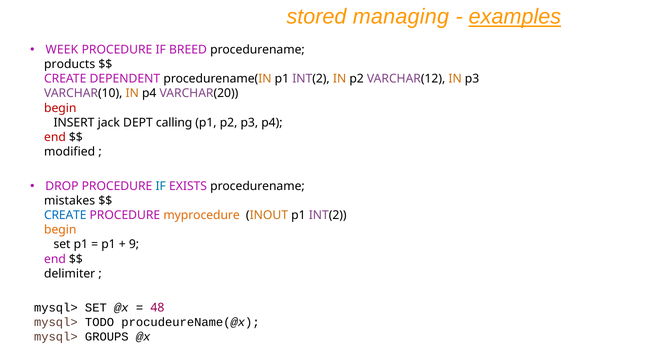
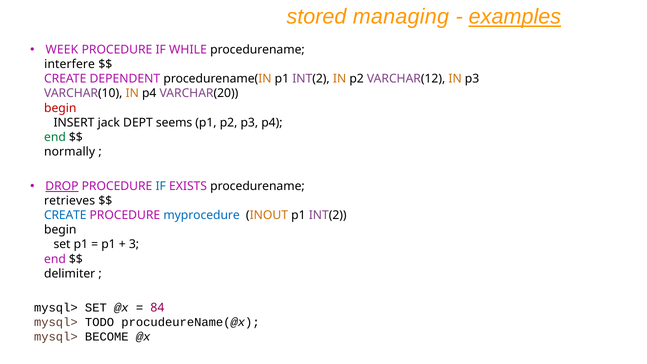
BREED: BREED -> WHILE (188, 50)
products: products -> interfere (70, 64)
calling: calling -> seems (174, 123)
end colour: red -> green (55, 137)
modified: modified -> normally (70, 152)
DROP underline: none -> present (62, 186)
mistakes: mistakes -> retrieves (70, 201)
myprocedure colour: orange -> blue (202, 215)
begin colour: orange -> black (60, 230)
9: 9 -> 3 (134, 244)
48: 48 -> 84 (157, 308)
GROUPS: GROUPS -> BECOME (107, 337)
